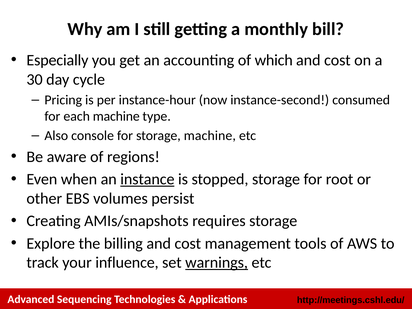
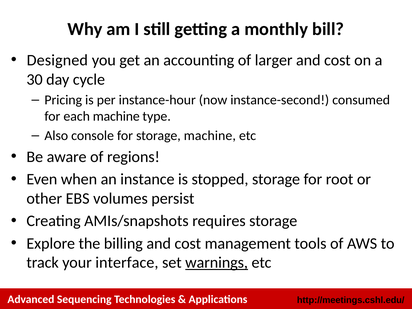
Especially: Especially -> Designed (57, 60)
which: which -> larger (274, 60)
instance underline: present -> none (147, 179)
influence: influence -> interface (127, 263)
